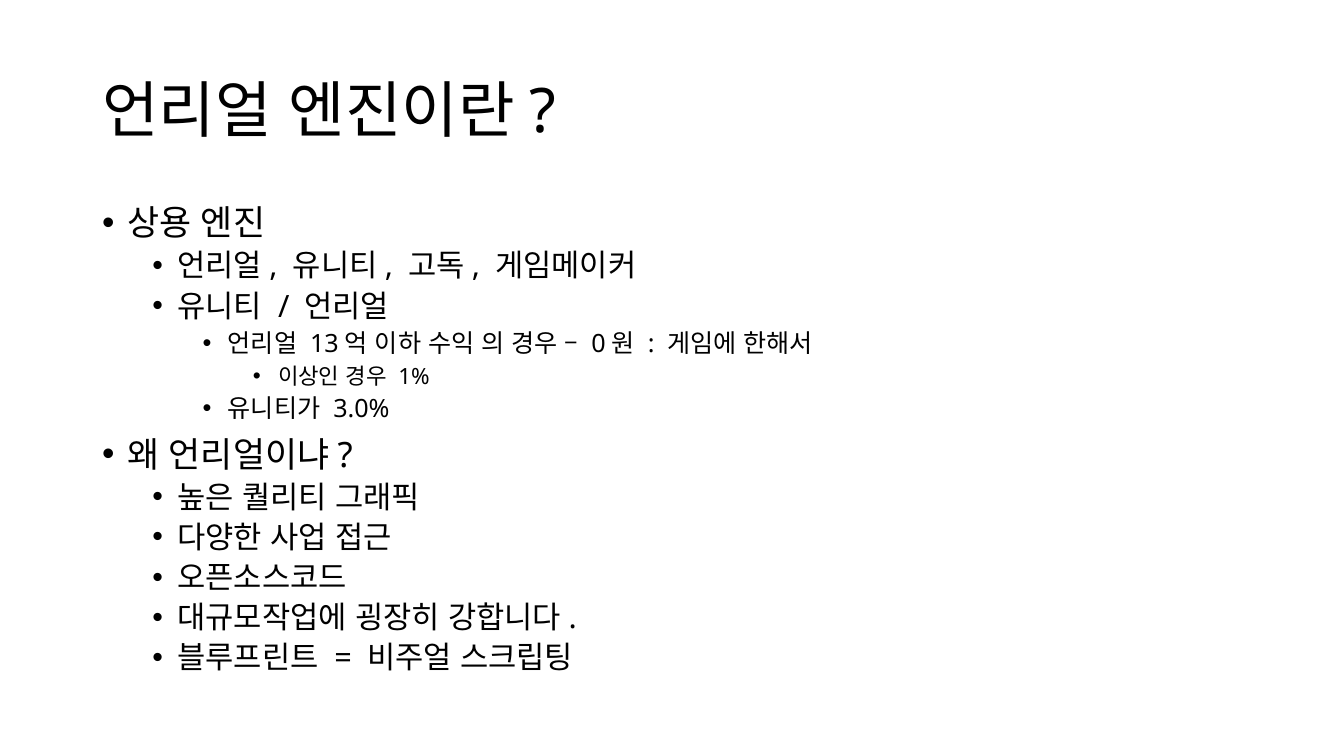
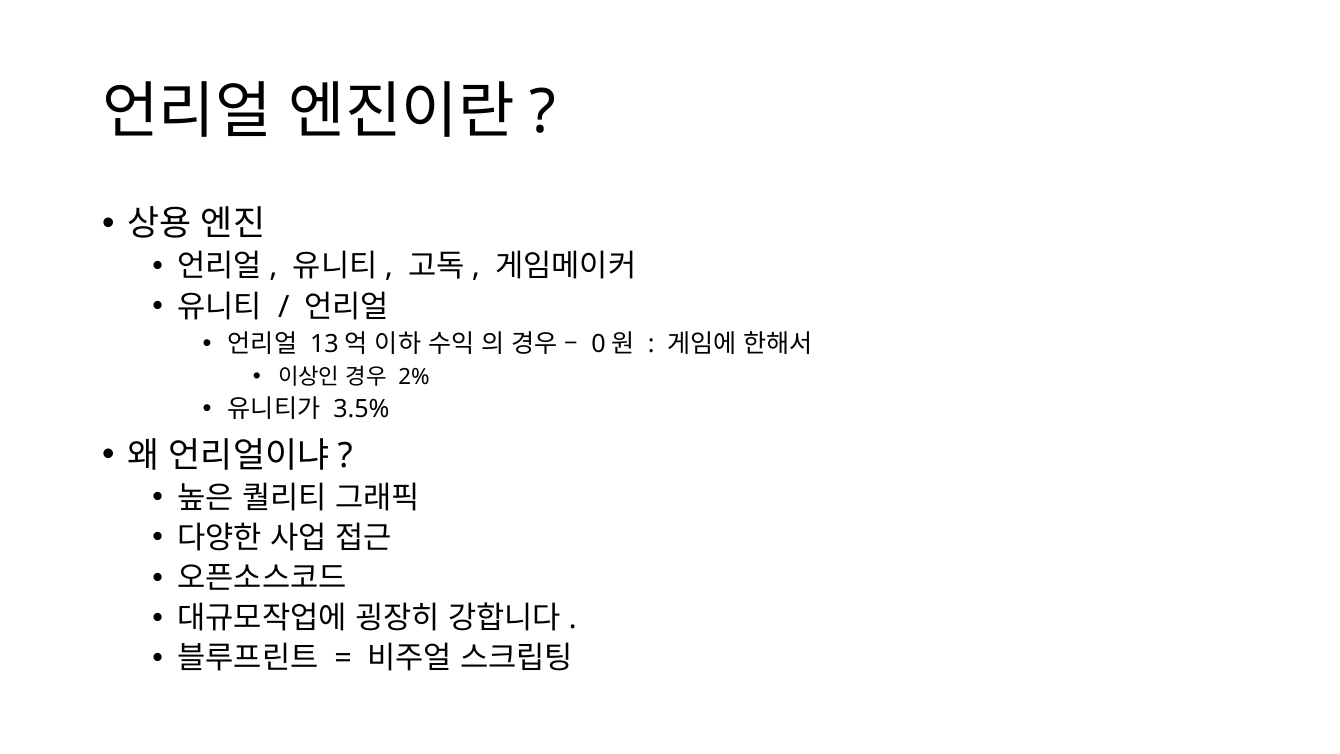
1%: 1% -> 2% (414, 377)
3.0%: 3.0% -> 3.5% (361, 409)
